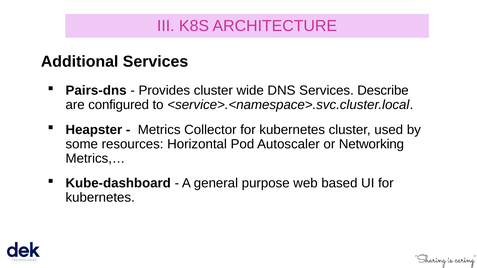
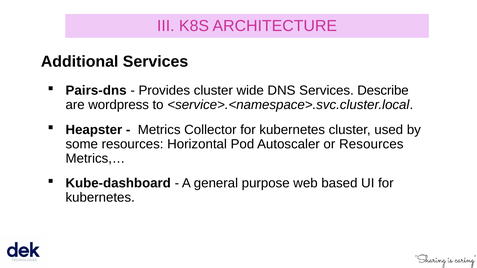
configured: configured -> wordpress (119, 105)
or Networking: Networking -> Resources (371, 144)
